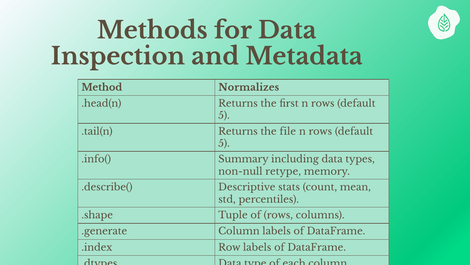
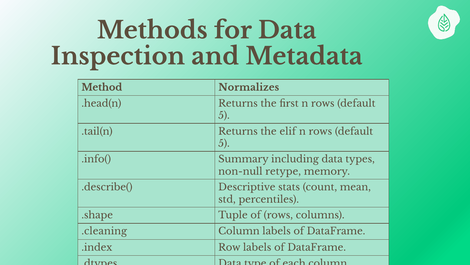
file: file -> elif (288, 131)
.generate: .generate -> .cleaning (104, 231)
